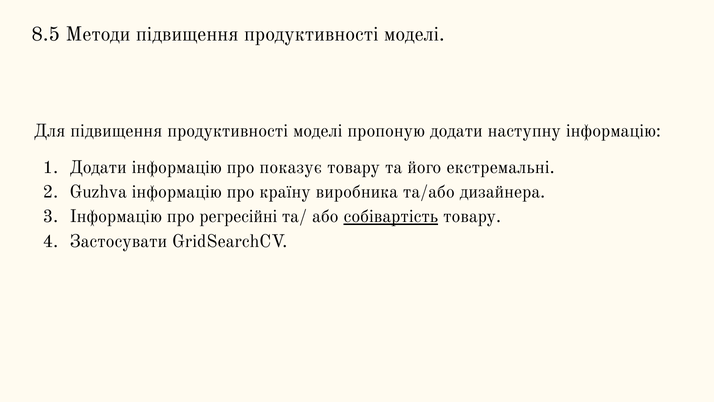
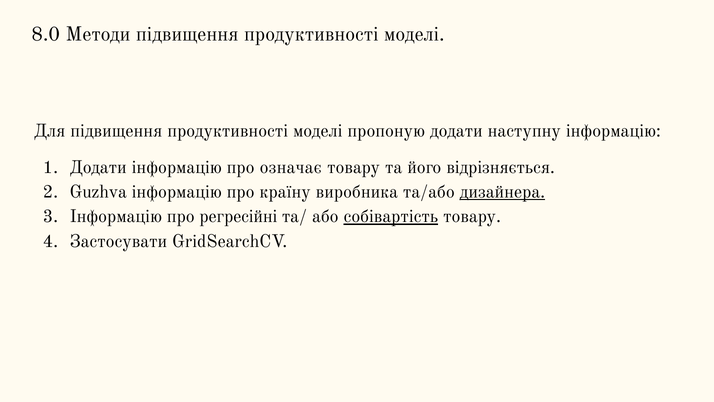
8.5: 8.5 -> 8.0 (46, 34)
показує: показує -> означає (291, 167)
екстремальні: екстремальні -> відрізняється (501, 167)
дизайнера underline: none -> present (502, 192)
